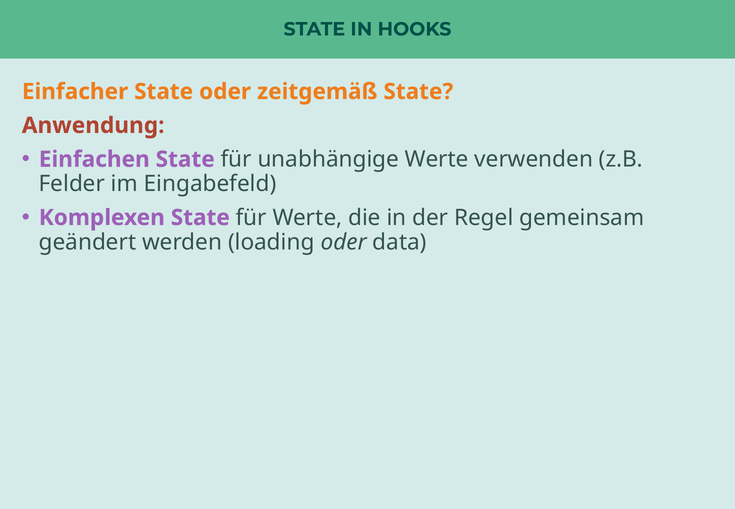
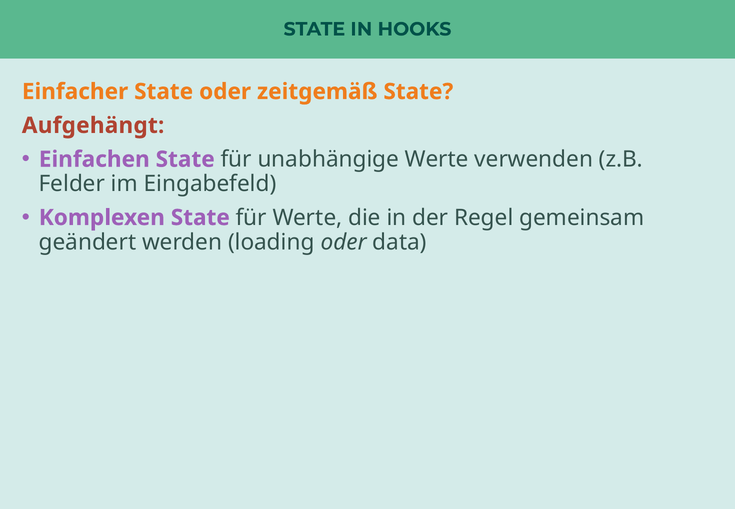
Anwendung: Anwendung -> Aufgehängt (93, 125)
